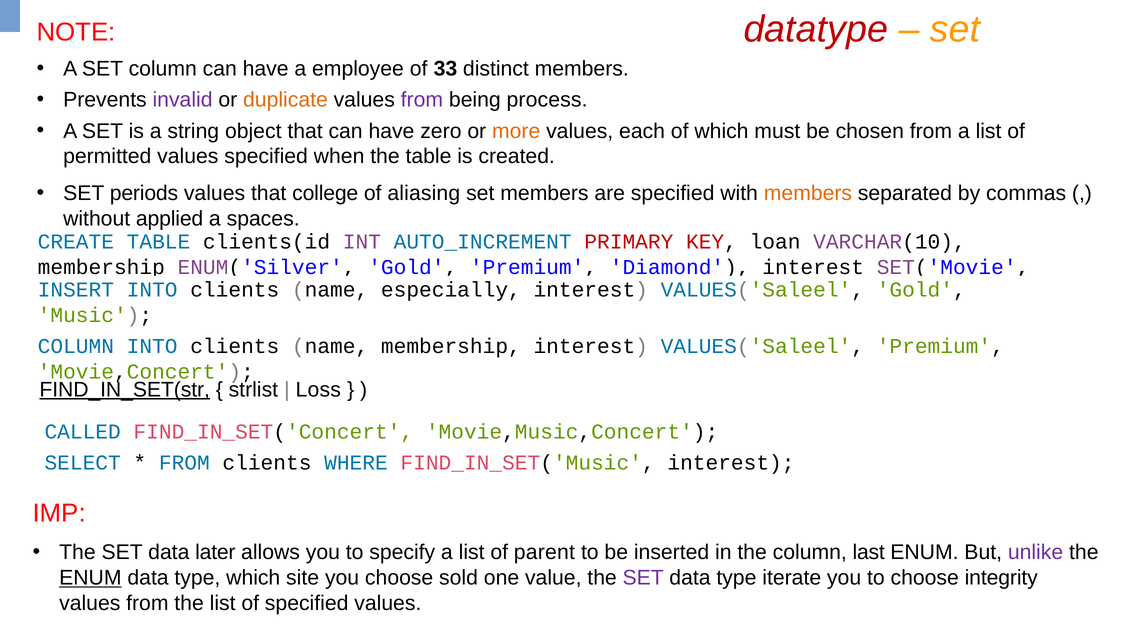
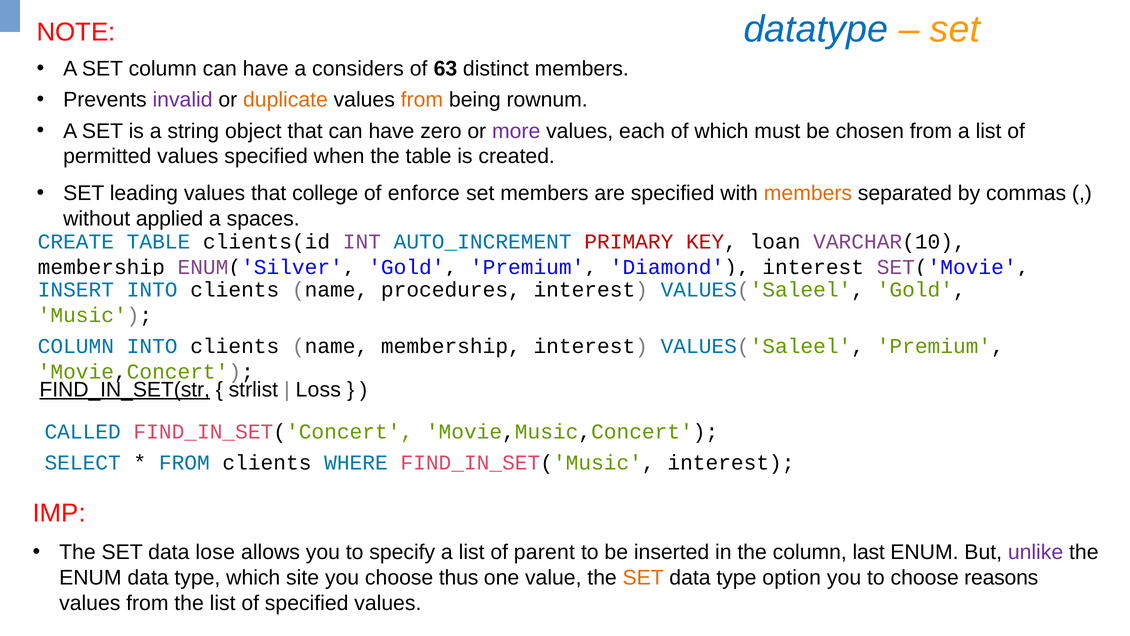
datatype colour: red -> blue (816, 29)
employee: employee -> considers (358, 69)
33: 33 -> 63 (445, 69)
from colour: purple -> orange (422, 100)
process: process -> rownum (547, 100)
more colour: orange -> purple (516, 131)
periods: periods -> leading (144, 193)
aliasing: aliasing -> enforce (424, 193)
especially: especially -> procedures (451, 290)
later: later -> lose (215, 552)
ENUM underline: present -> none (90, 577)
sold: sold -> thus (459, 577)
SET colour: purple -> orange (643, 577)
iterate: iterate -> option (792, 577)
integrity: integrity -> reasons (1001, 577)
